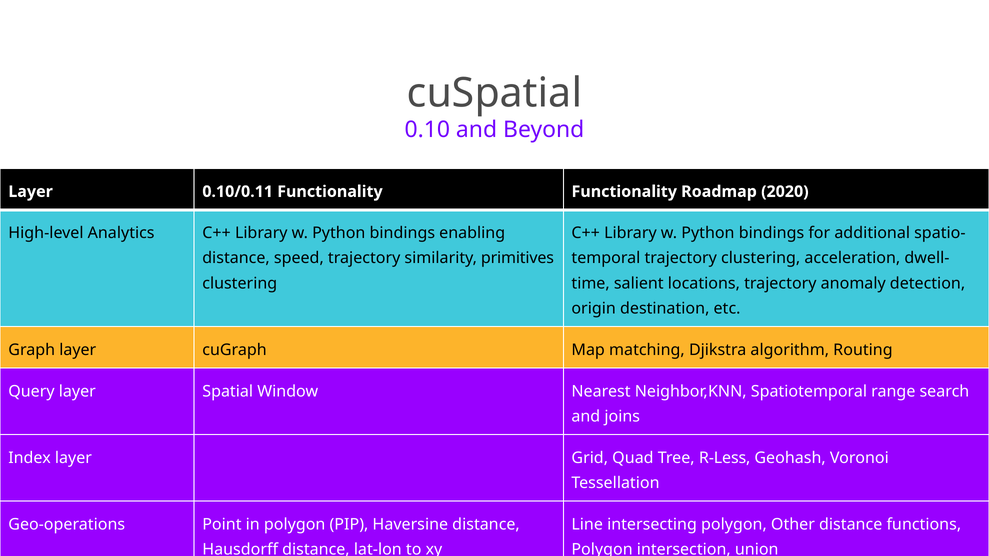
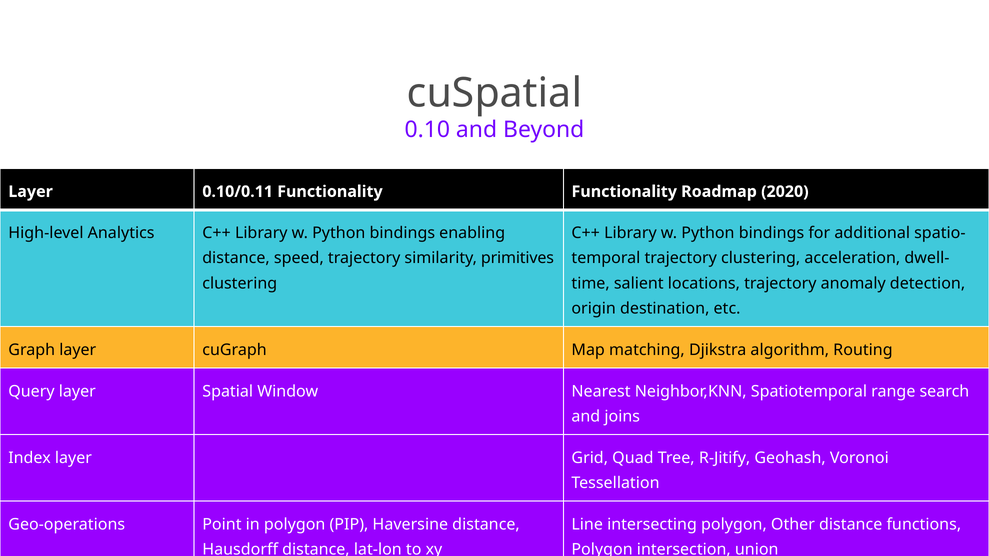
R-Less: R-Less -> R-Jitify (725, 458)
